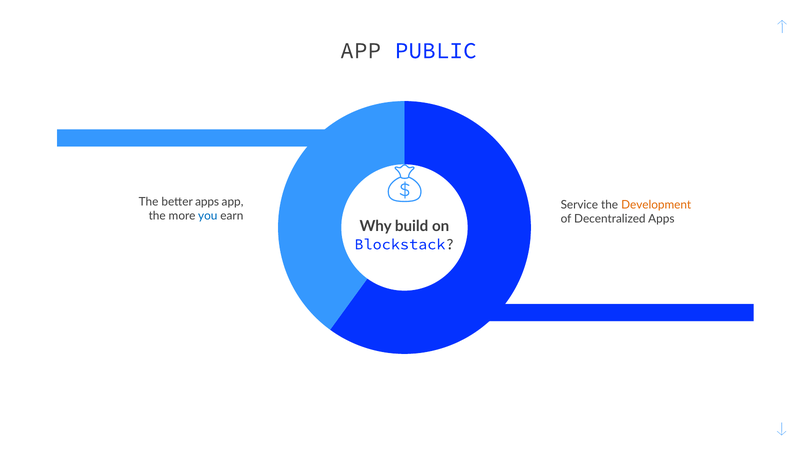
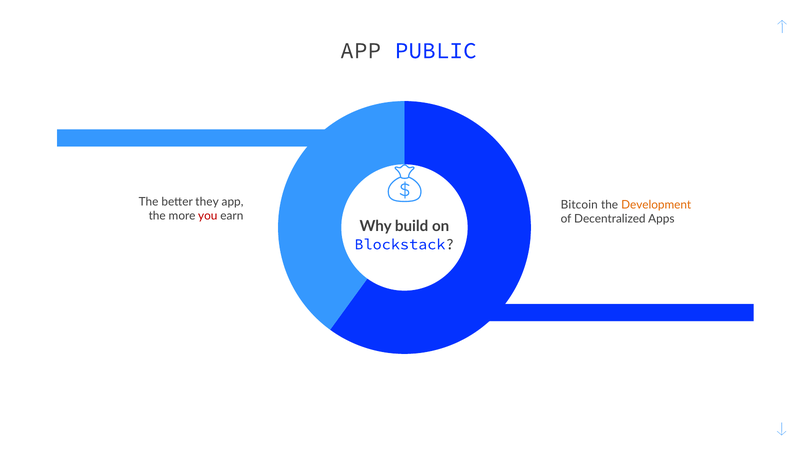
better apps: apps -> they (207, 202)
Service: Service -> Bitcoin (579, 205)
you colour: blue -> red (208, 216)
